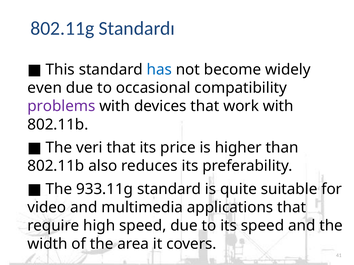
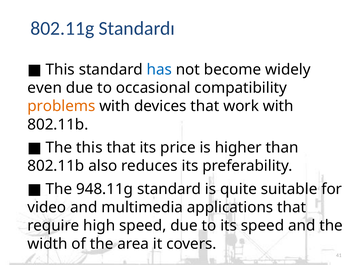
problems colour: purple -> orange (61, 106)
The veri: veri -> this (89, 148)
933.11g: 933.11g -> 948.11g (105, 189)
